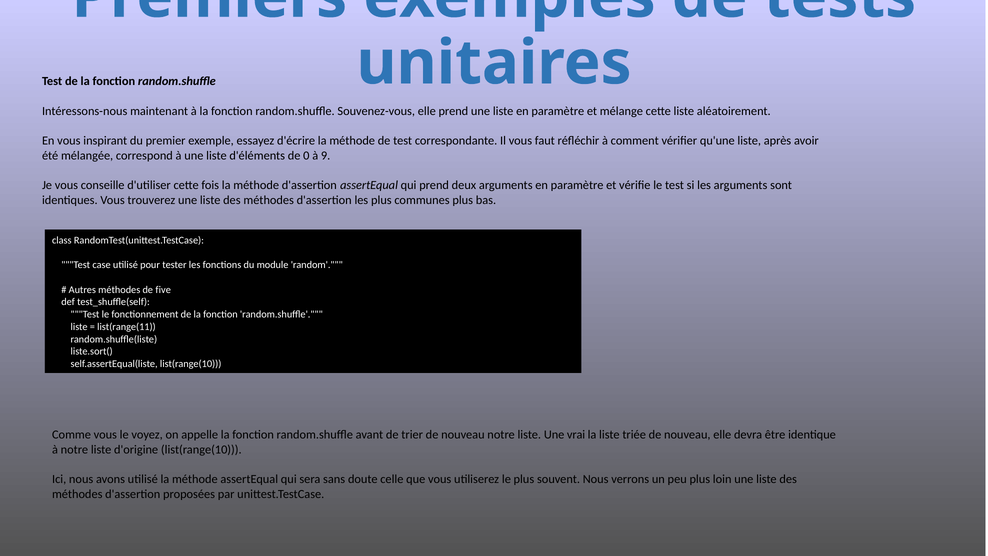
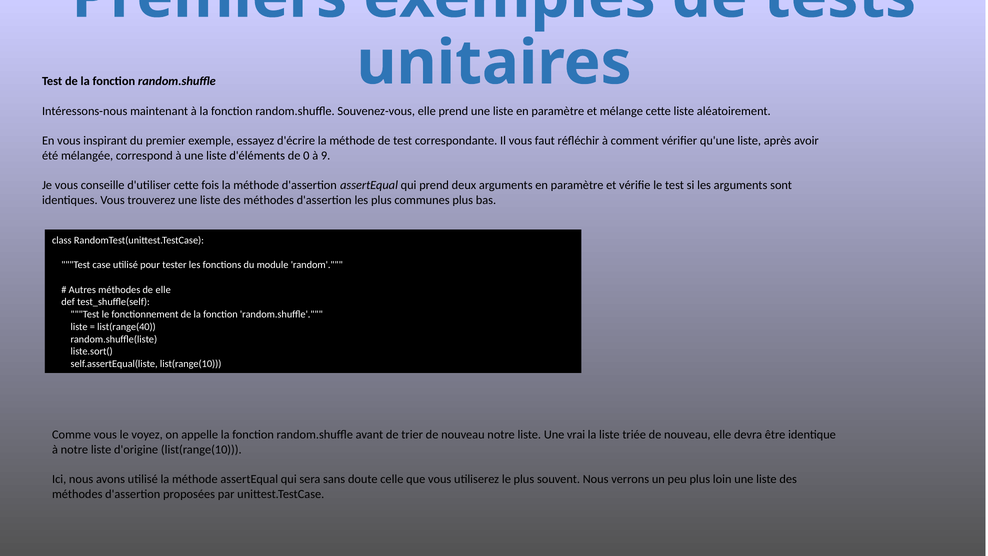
de five: five -> elle (163, 289)
list(range(11: list(range(11 -> list(range(40 (126, 327)
